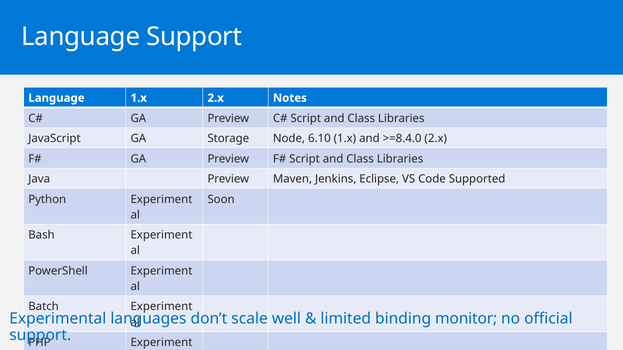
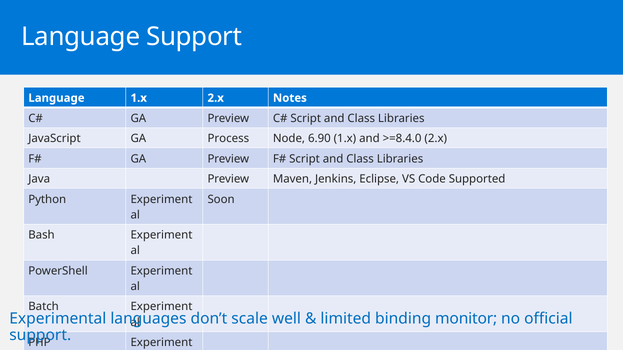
Storage: Storage -> Process (228, 139)
6.10: 6.10 -> 6.90 (319, 139)
